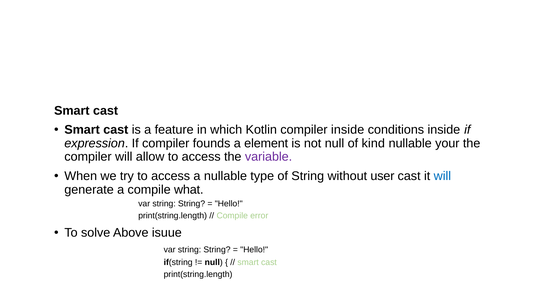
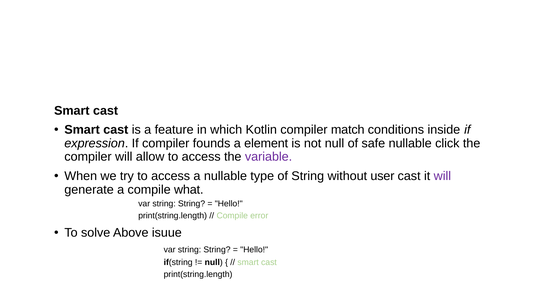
compiler inside: inside -> match (348, 130)
kind: kind -> safe (373, 144)
your: your -> click (447, 144)
will colour: blue -> purple (442, 176)
